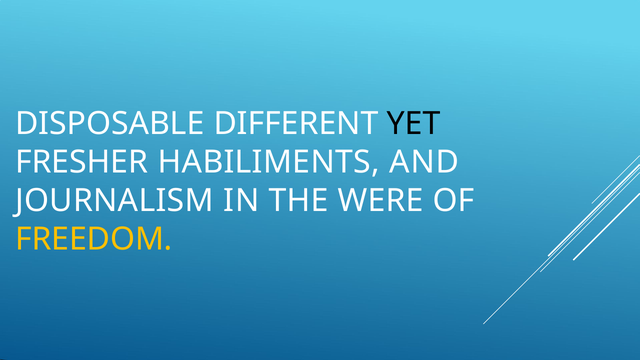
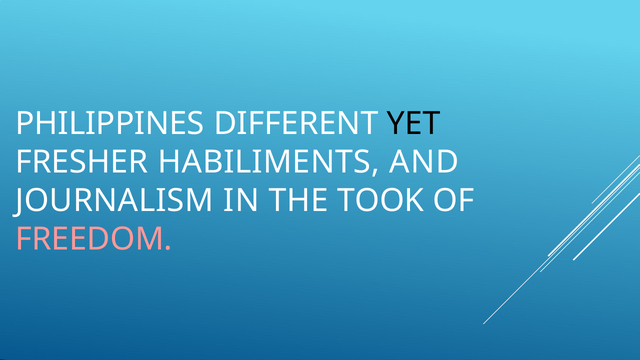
DISPOSABLE: DISPOSABLE -> PHILIPPINES (110, 124)
WERE: WERE -> TOOK (381, 201)
FREEDOM colour: yellow -> pink (94, 239)
